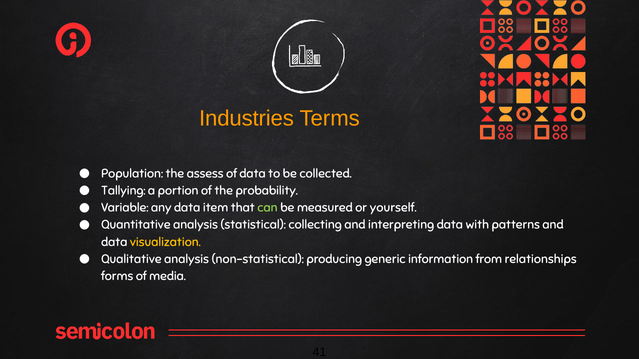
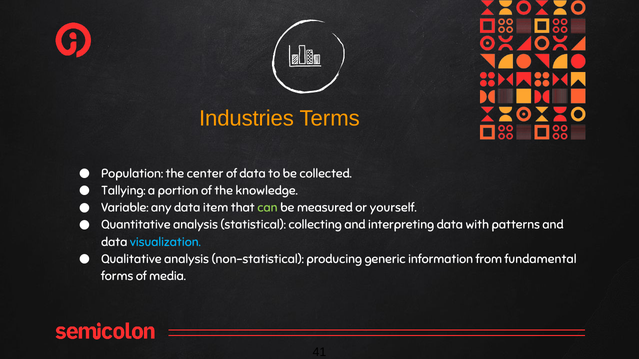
assess: assess -> center (205, 174)
probability: probability -> knowledge (267, 191)
visualization colour: yellow -> light blue (165, 242)
relationships: relationships -> fundamental (541, 259)
